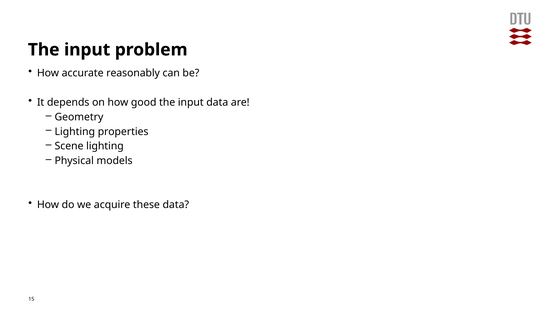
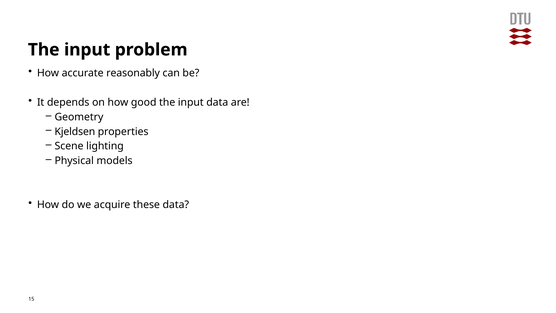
Lighting: Lighting -> Kjeldsen (75, 131)
